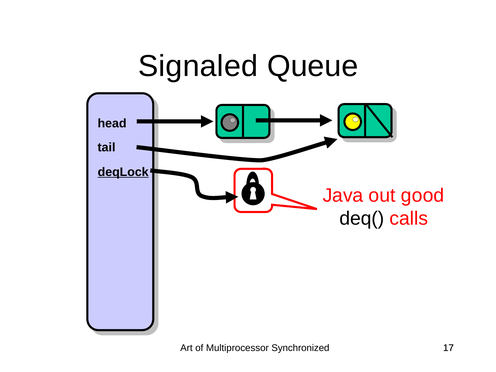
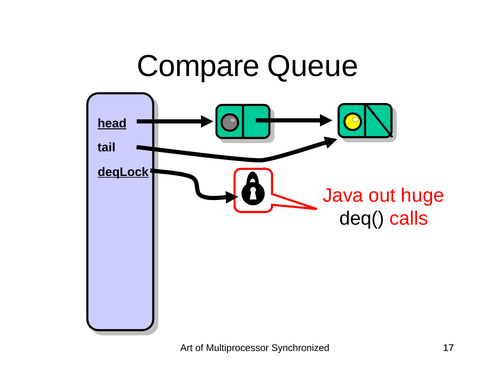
Signaled: Signaled -> Compare (198, 66)
head underline: none -> present (112, 124)
good: good -> huge (423, 195)
